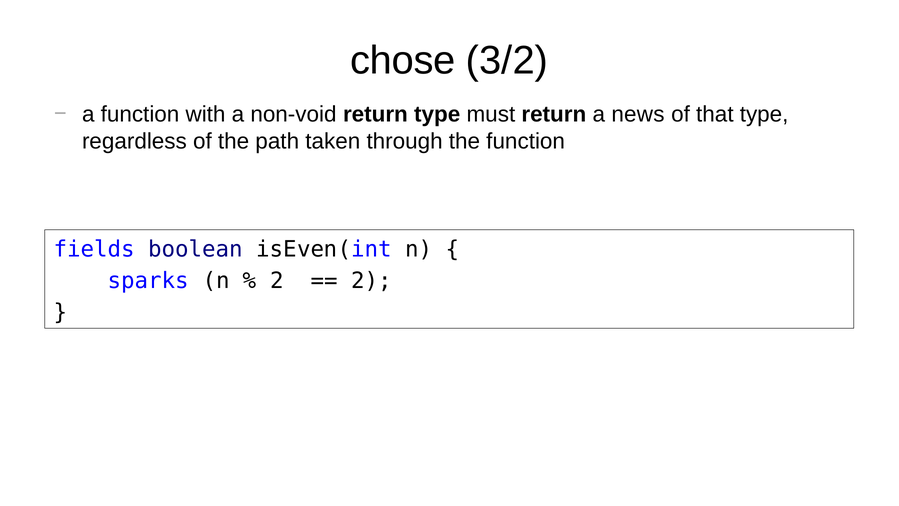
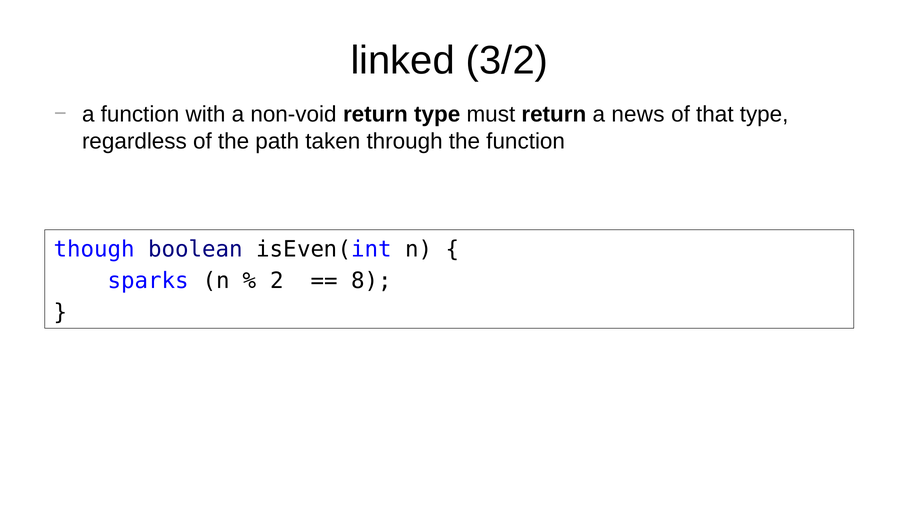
chose: chose -> linked (403, 61)
fields: fields -> though (94, 249)
2: 2 -> 8 (372, 280)
